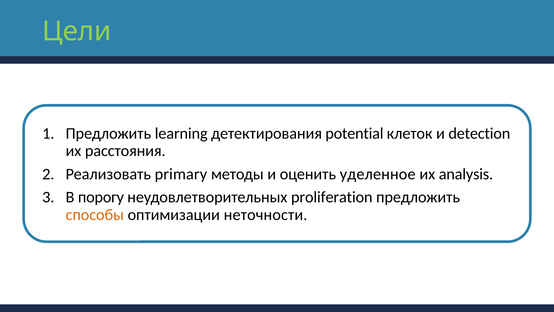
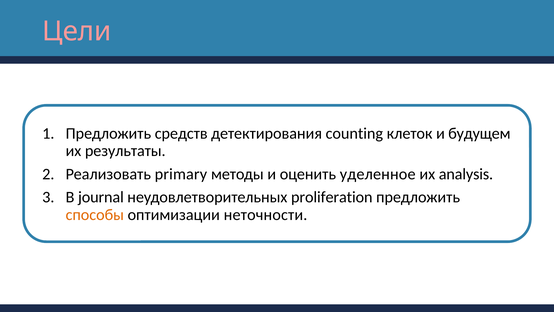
Цели colour: light green -> pink (77, 31)
learning: learning -> средств (181, 133)
potential: potential -> counting (354, 133)
detection: detection -> будущем (479, 133)
расстояния: расстояния -> результаты (125, 151)
порогу: порогу -> journal (101, 197)
